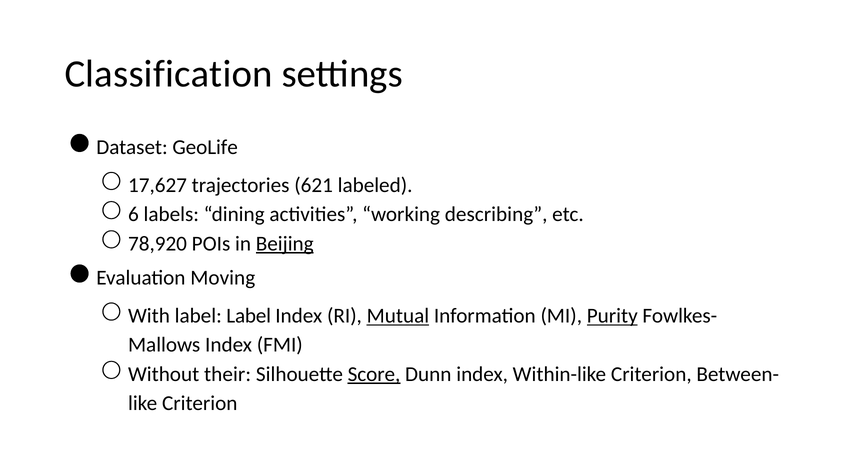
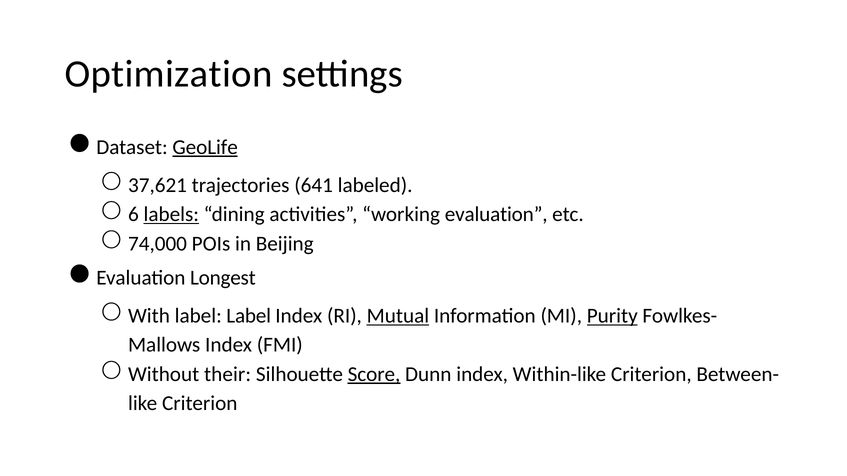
Classification: Classification -> Optimization (169, 74)
GeoLife underline: none -> present (205, 147)
17,627: 17,627 -> 37,621 (158, 185)
621: 621 -> 641 (314, 185)
labels underline: none -> present (171, 215)
working describing: describing -> evaluation (496, 215)
78,920: 78,920 -> 74,000 (158, 244)
Beijing underline: present -> none (285, 244)
Moving: Moving -> Longest (223, 278)
